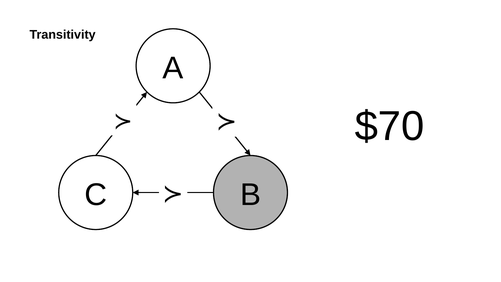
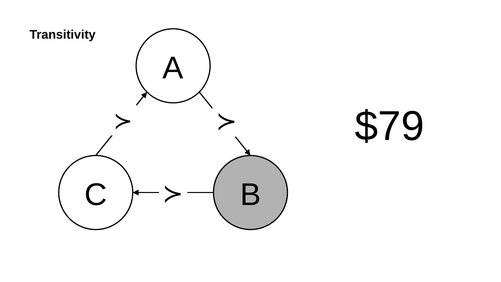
$70: $70 -> $79 (390, 126)
